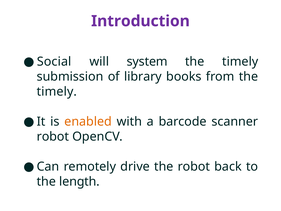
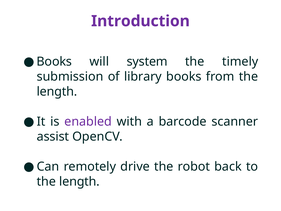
Social: Social -> Books (54, 61)
timely: timely -> length (57, 91)
enabled colour: orange -> purple (88, 121)
robot: robot -> assist (53, 136)
